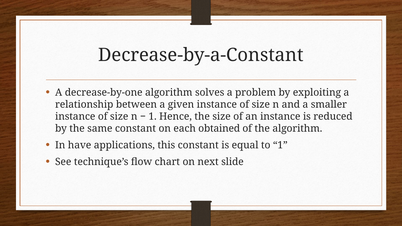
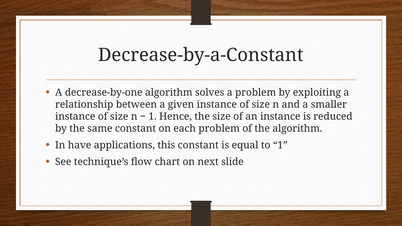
each obtained: obtained -> problem (219, 129)
